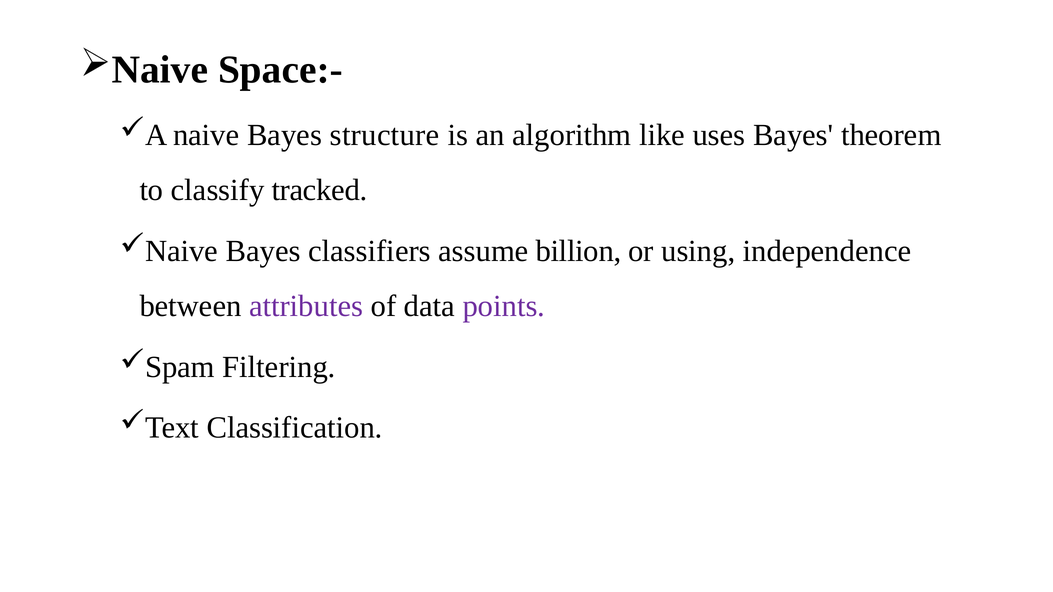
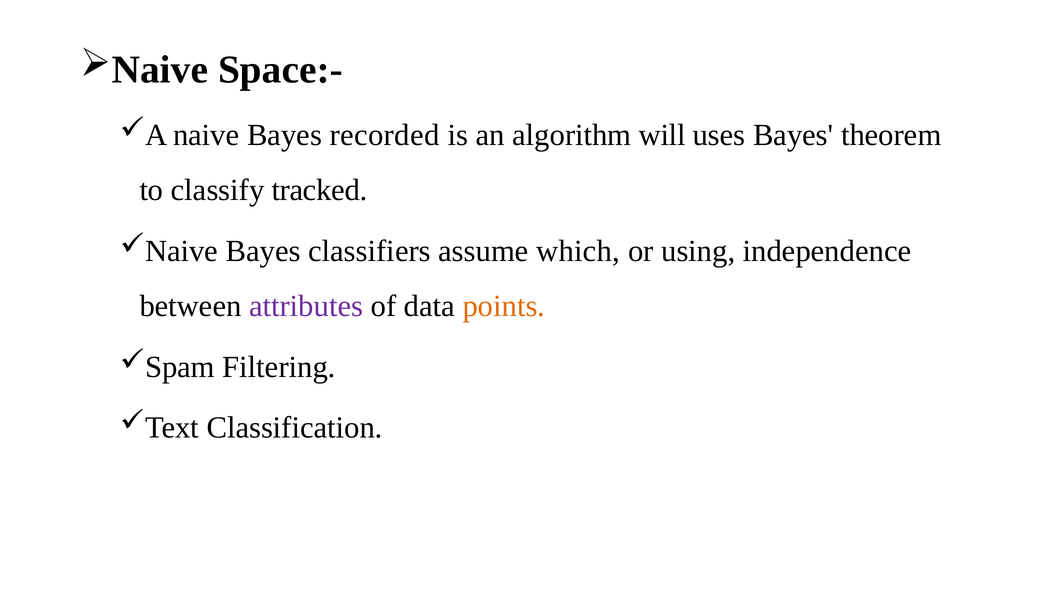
structure: structure -> recorded (385, 135)
like: like -> will (662, 135)
billion: billion -> which (578, 251)
points colour: purple -> orange (504, 306)
